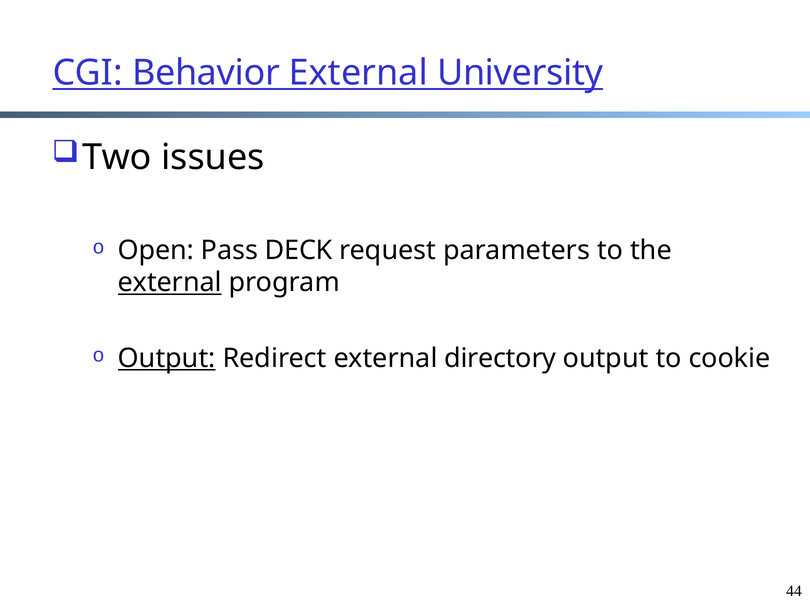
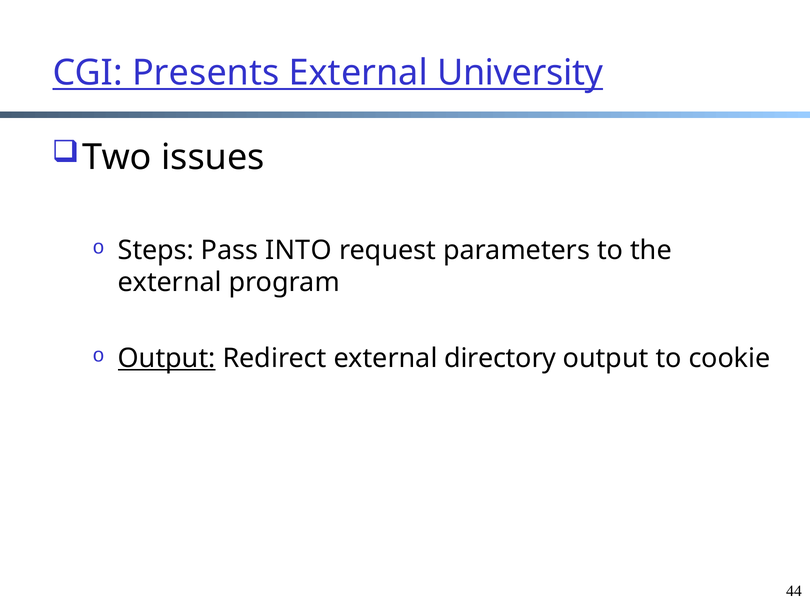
Behavior: Behavior -> Presents (206, 73)
Open: Open -> Steps (156, 250)
DECK: DECK -> INTO (298, 250)
external underline: present -> none (170, 283)
